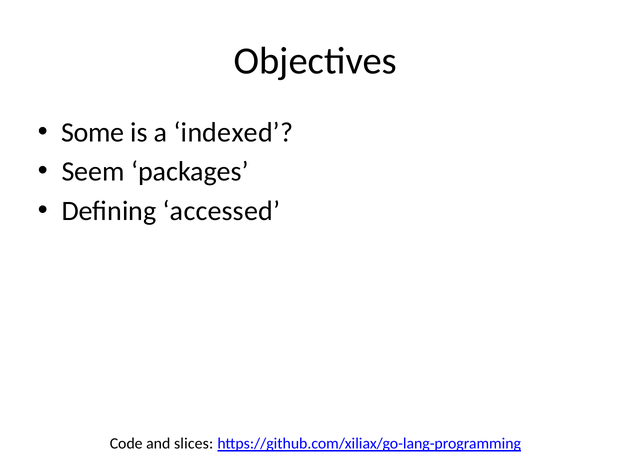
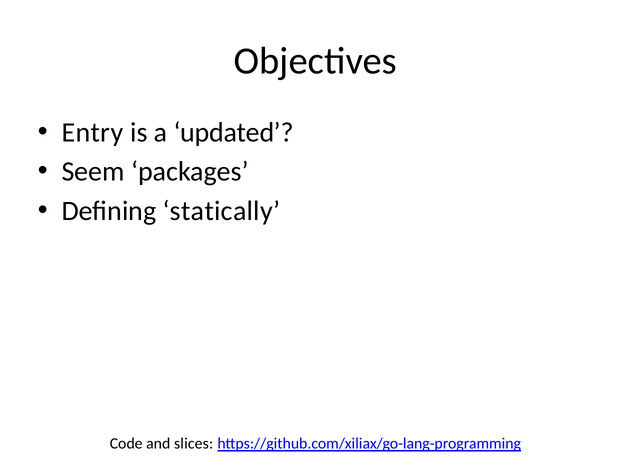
Some: Some -> Entry (93, 132)
indexed: indexed -> updated (234, 132)
accessed: accessed -> statically (221, 211)
